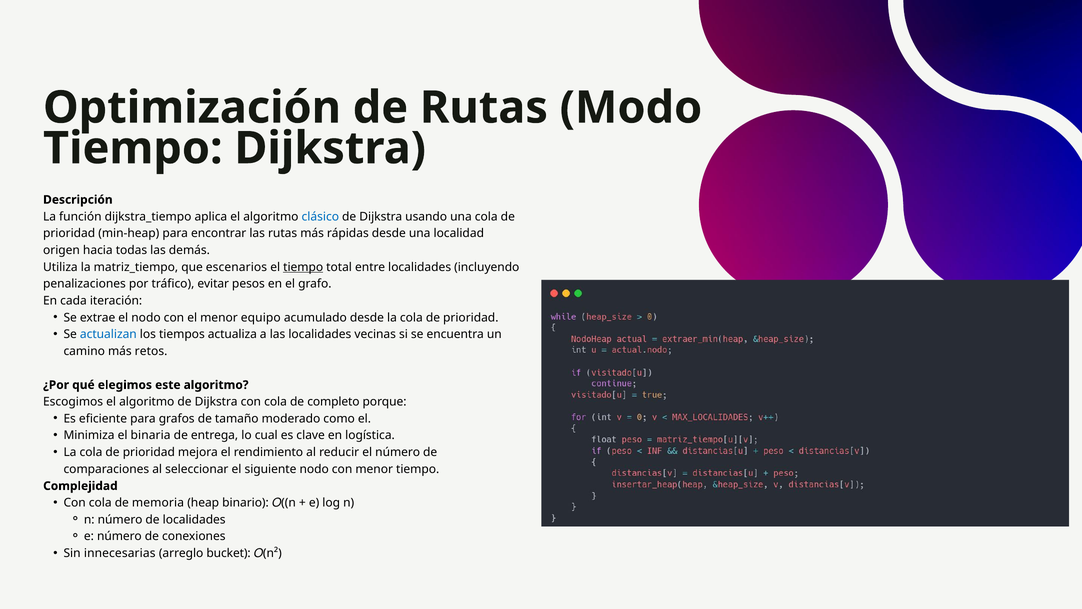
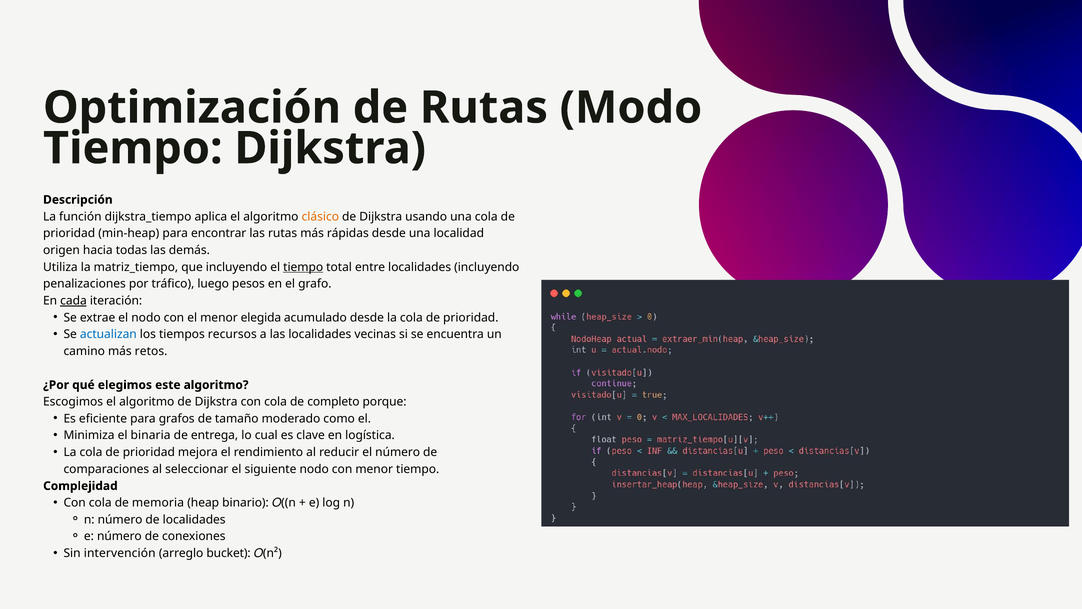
clásico colour: blue -> orange (320, 216)
que escenarios: escenarios -> incluyendo (237, 267)
evitar: evitar -> luego (213, 284)
cada underline: none -> present (73, 301)
equipo: equipo -> elegida (261, 317)
actualiza: actualiza -> recursos (232, 334)
innecesarias: innecesarias -> intervención (120, 553)
